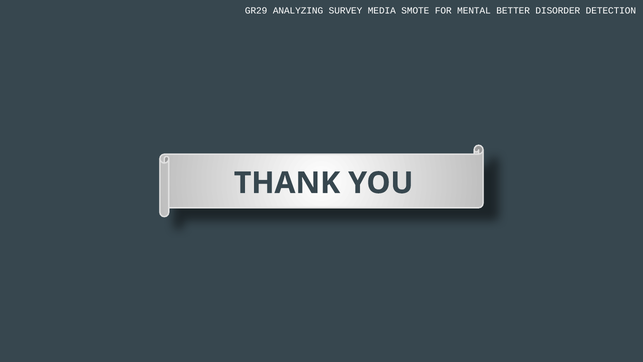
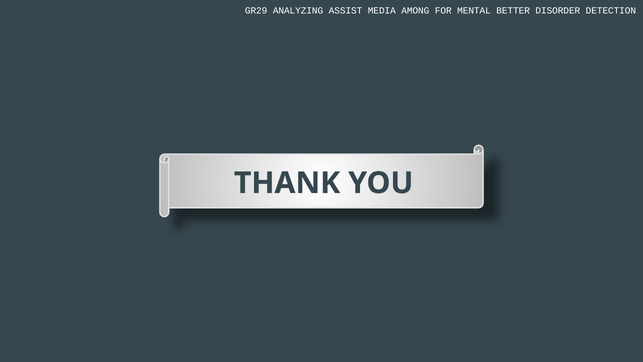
SURVEY: SURVEY -> ASSIST (346, 11)
SMOTE: SMOTE -> AMONG (415, 11)
